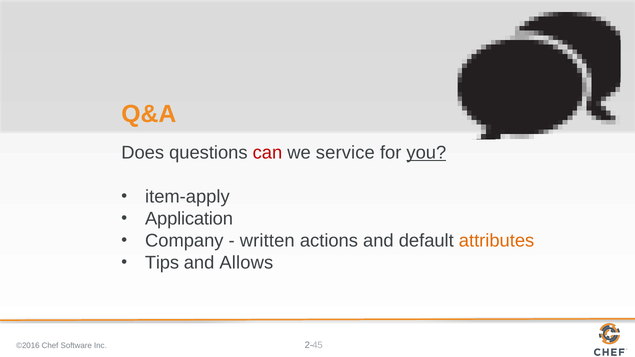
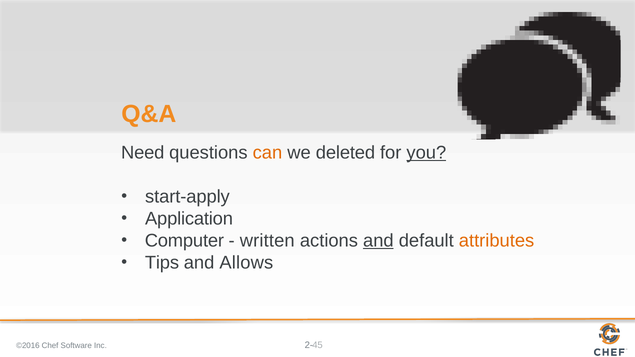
Does: Does -> Need (143, 153)
can colour: red -> orange (267, 153)
service: service -> deleted (345, 153)
item-apply: item-apply -> start-apply (187, 197)
Company: Company -> Computer (184, 241)
and underline: none -> present (378, 241)
